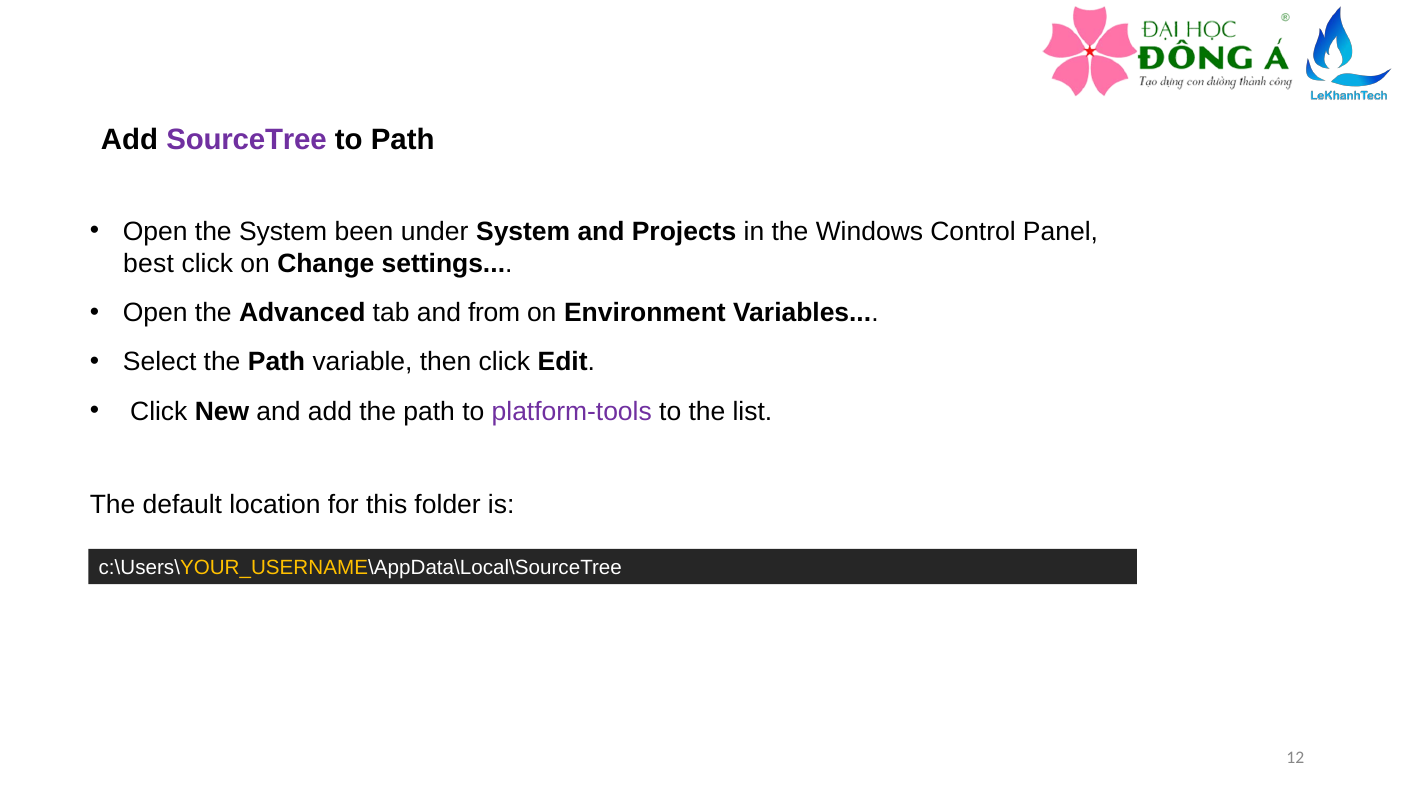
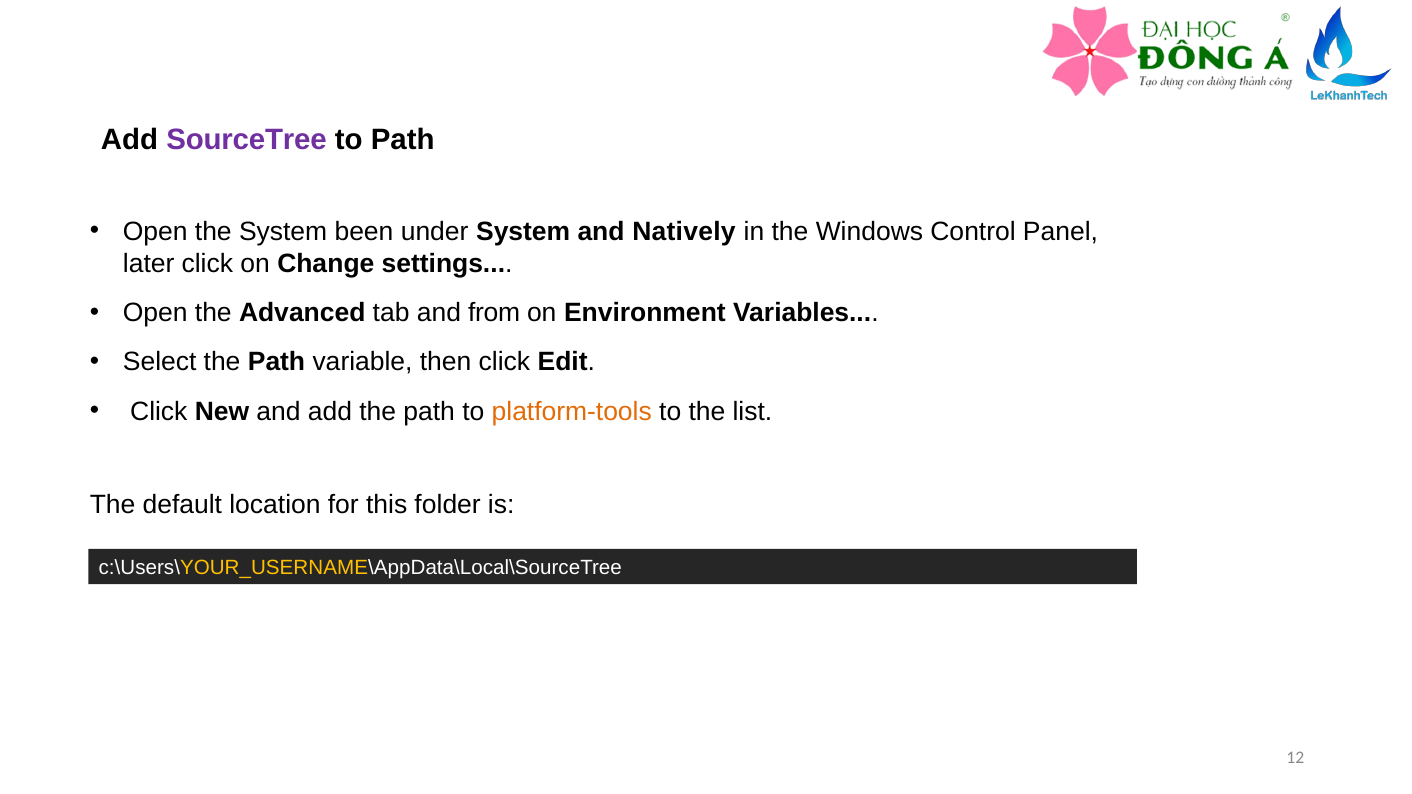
Projects: Projects -> Natively (684, 232)
best: best -> later (149, 263)
platform-tools colour: purple -> orange (572, 412)
